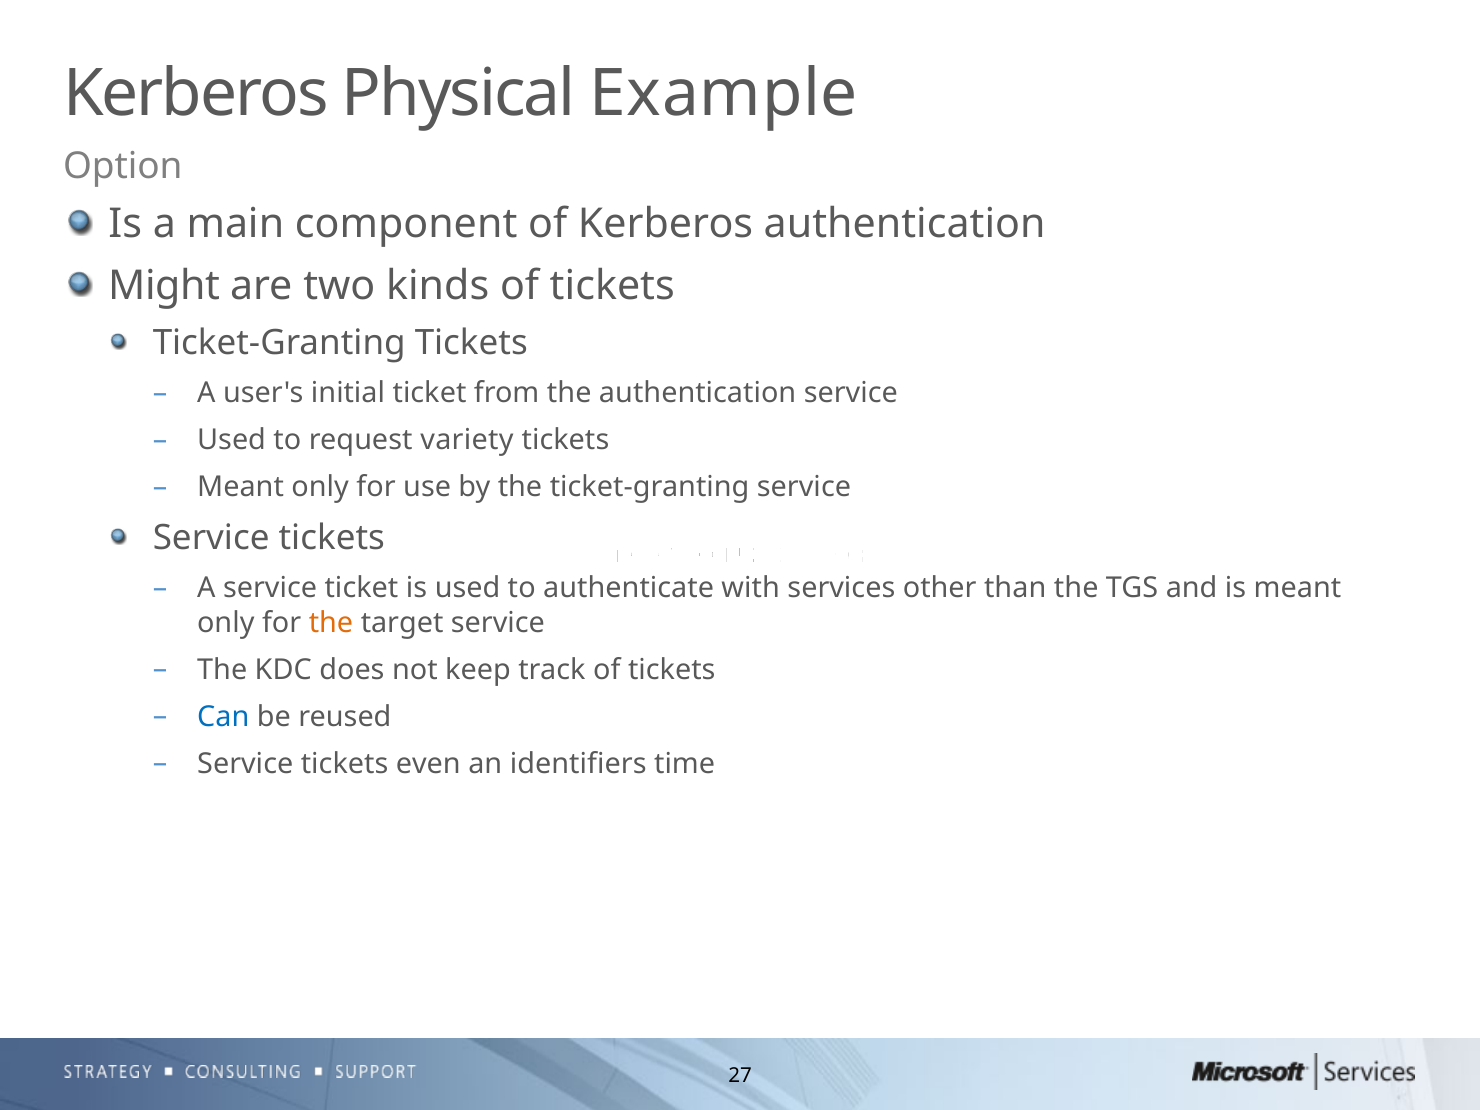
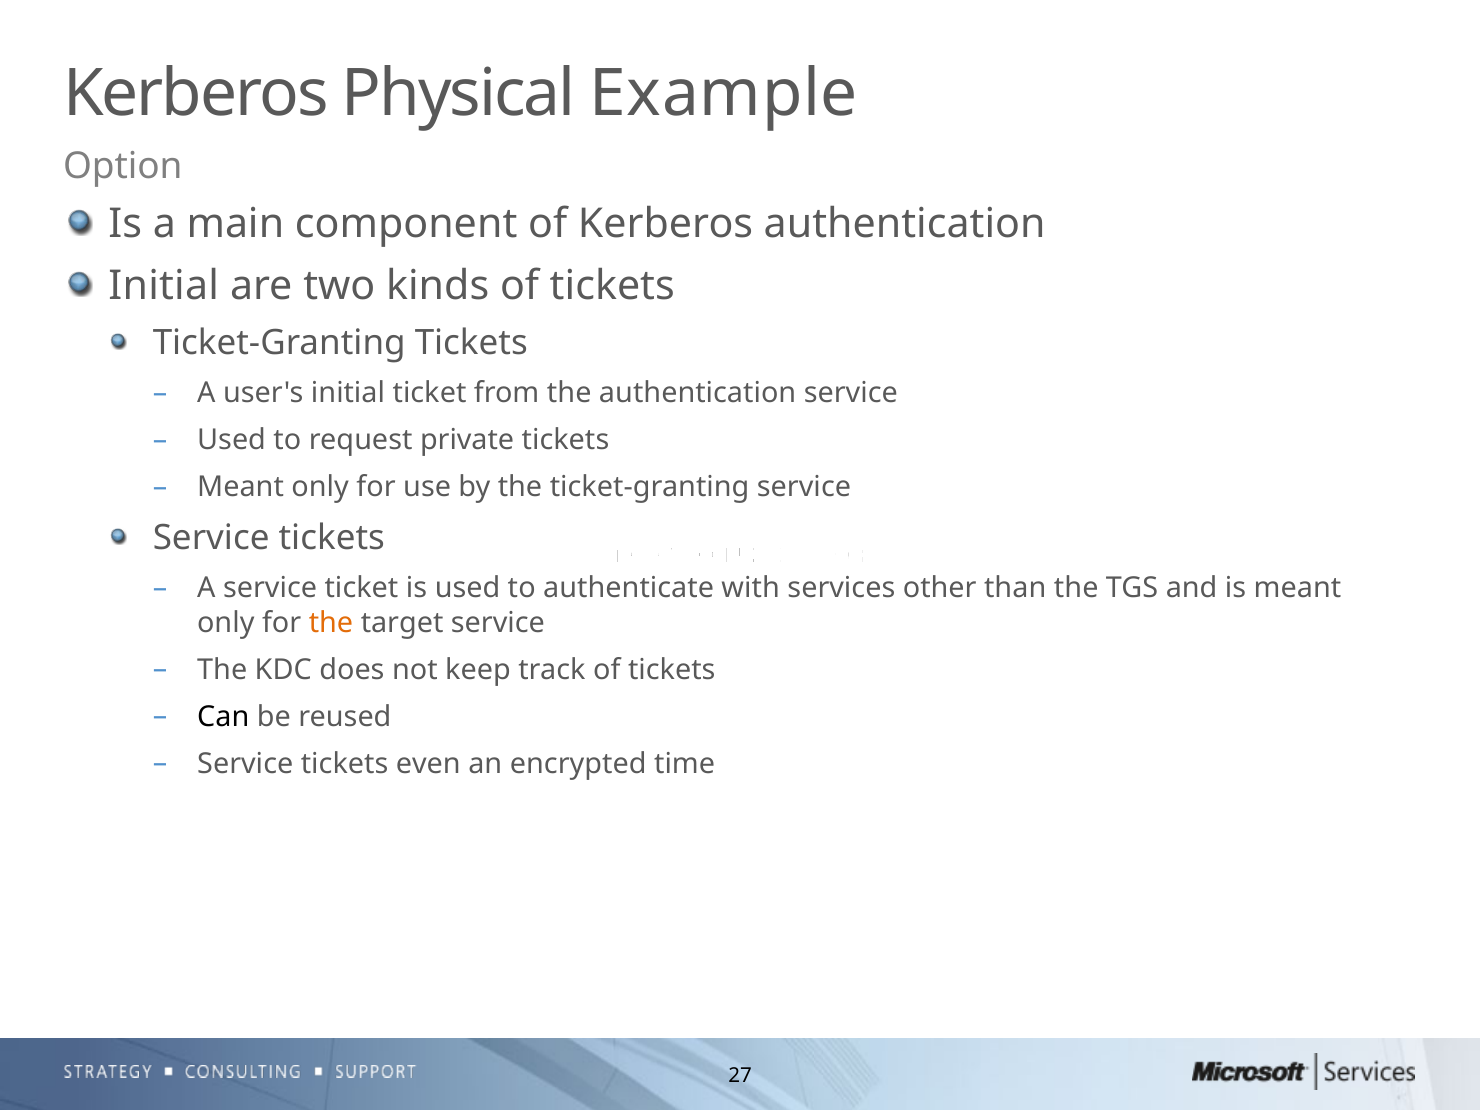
Might: Might -> Initial (164, 286)
variety: variety -> private (467, 440)
Can colour: blue -> black (223, 717)
identifiers: identifiers -> encrypted (578, 764)
